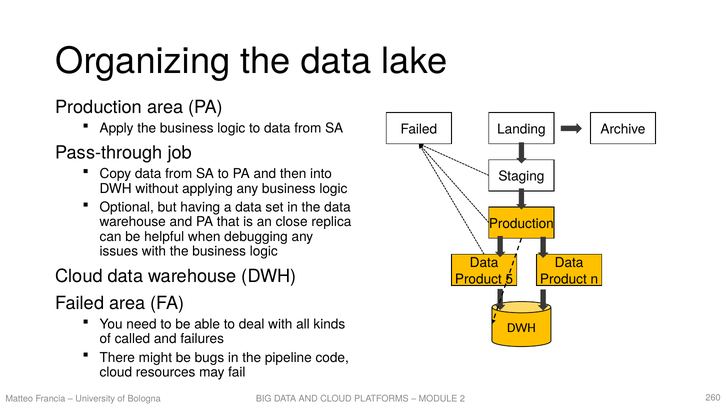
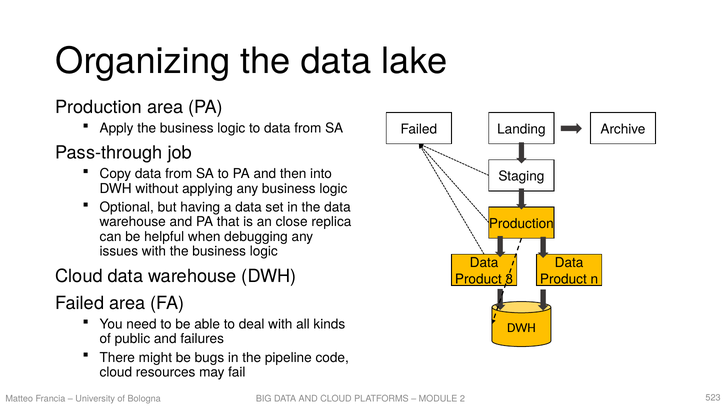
5: 5 -> 3 (509, 279)
called: called -> public (132, 338)
260: 260 -> 523 (713, 397)
